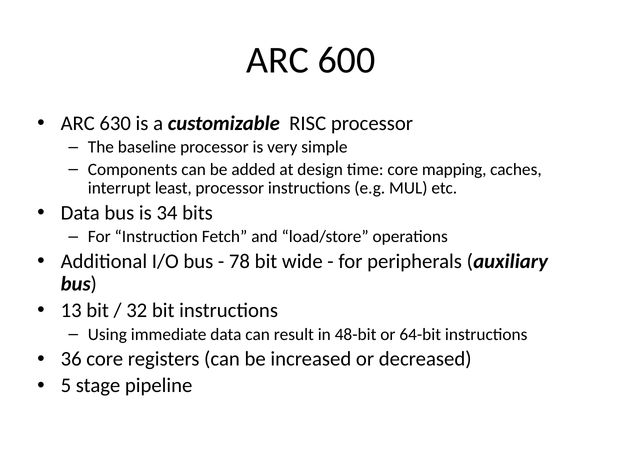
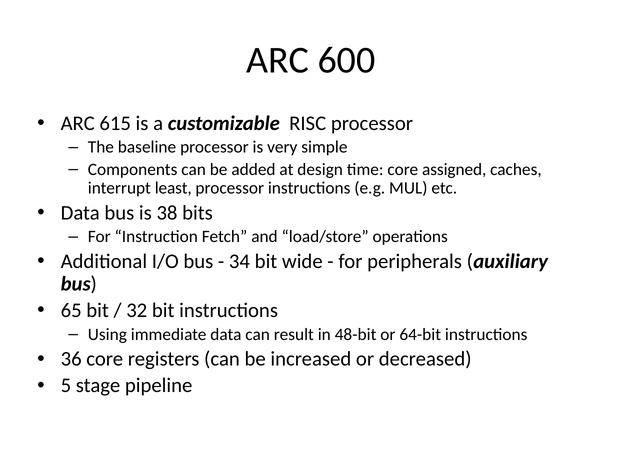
630: 630 -> 615 (115, 123)
mapping: mapping -> assigned (454, 169)
34: 34 -> 38 (167, 212)
78: 78 -> 34 (239, 261)
13: 13 -> 65 (71, 310)
